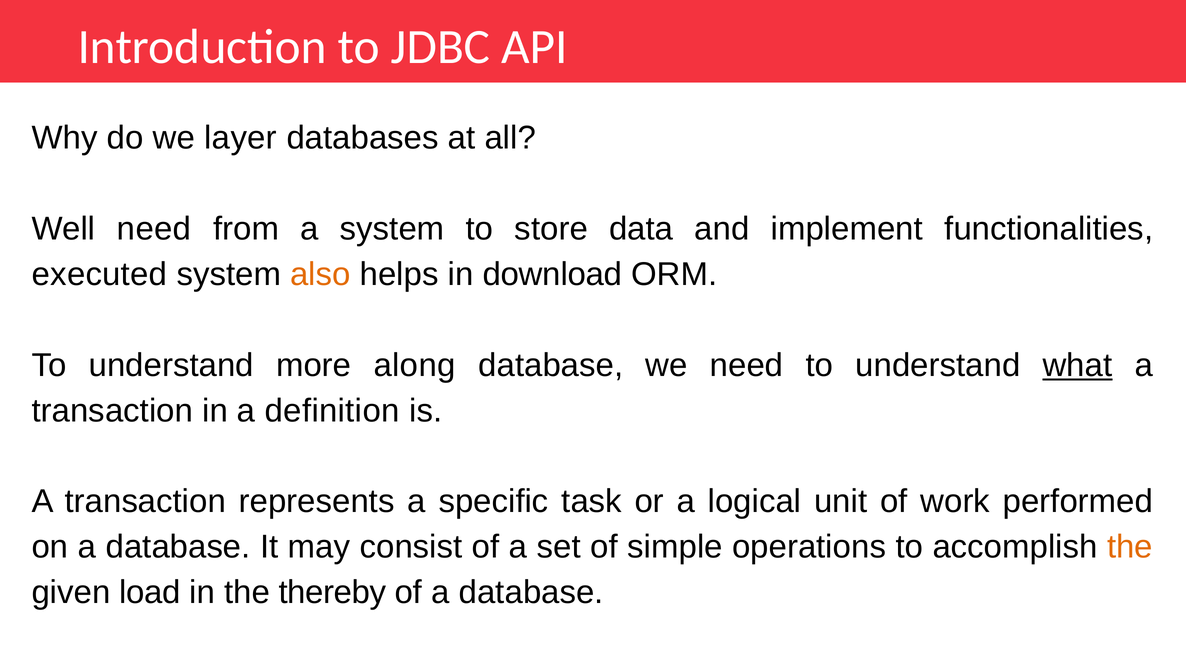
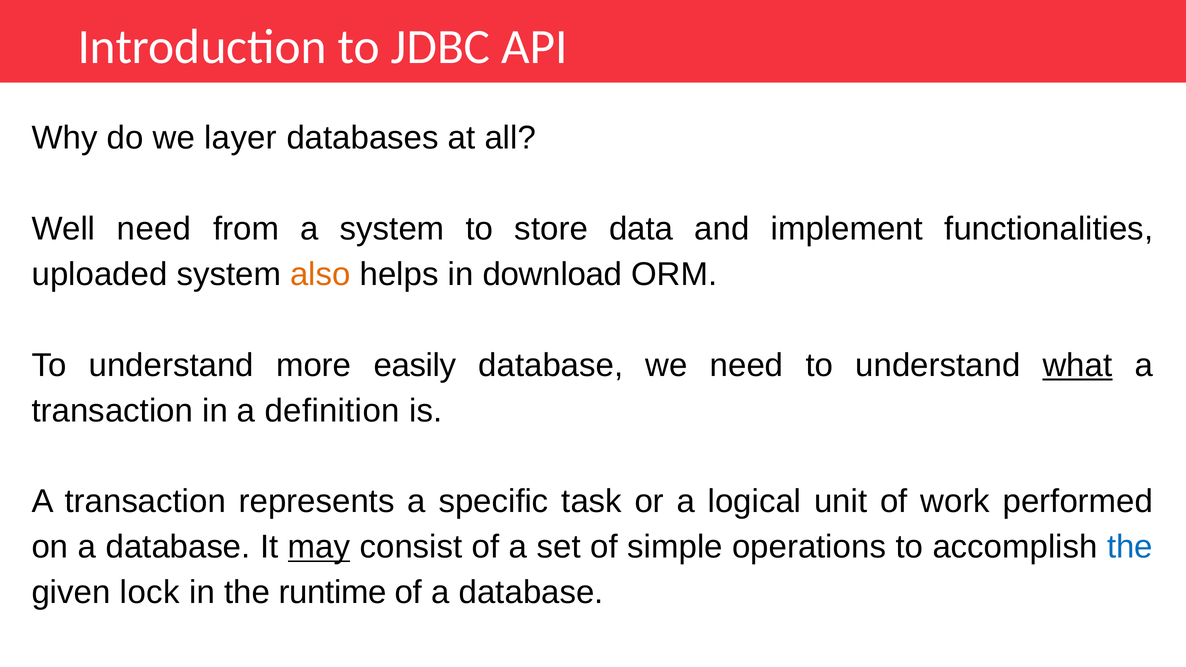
executed: executed -> uploaded (100, 274)
along: along -> easily (415, 365)
may underline: none -> present (319, 547)
the colour: orange -> blue (1130, 547)
load: load -> lock (150, 593)
thereby: thereby -> runtime (333, 593)
